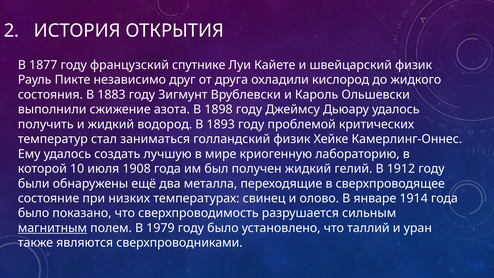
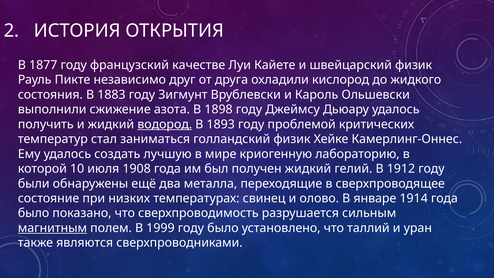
спутнике: спутнике -> качестве (199, 65)
водород underline: none -> present (165, 124)
1979: 1979 -> 1999 (160, 228)
